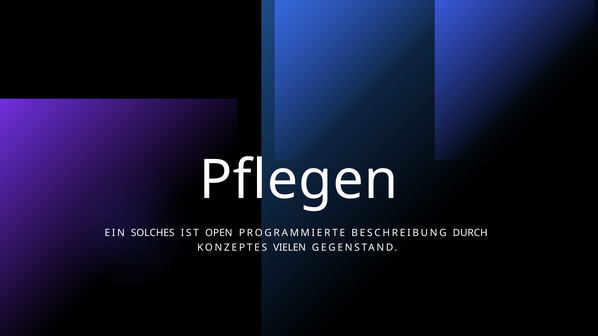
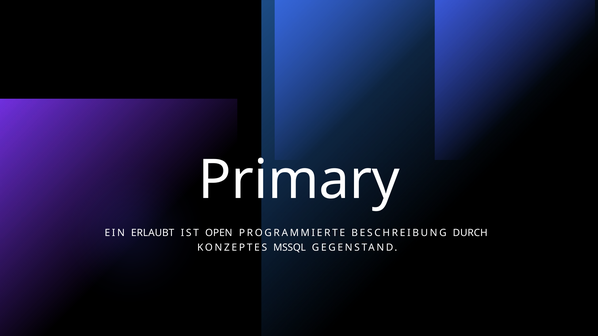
Pflegen: Pflegen -> Primary (299, 180)
SOLCHES: SOLCHES -> ERLAUBT (153, 233)
VIELEN: VIELEN -> MSSQL (290, 248)
